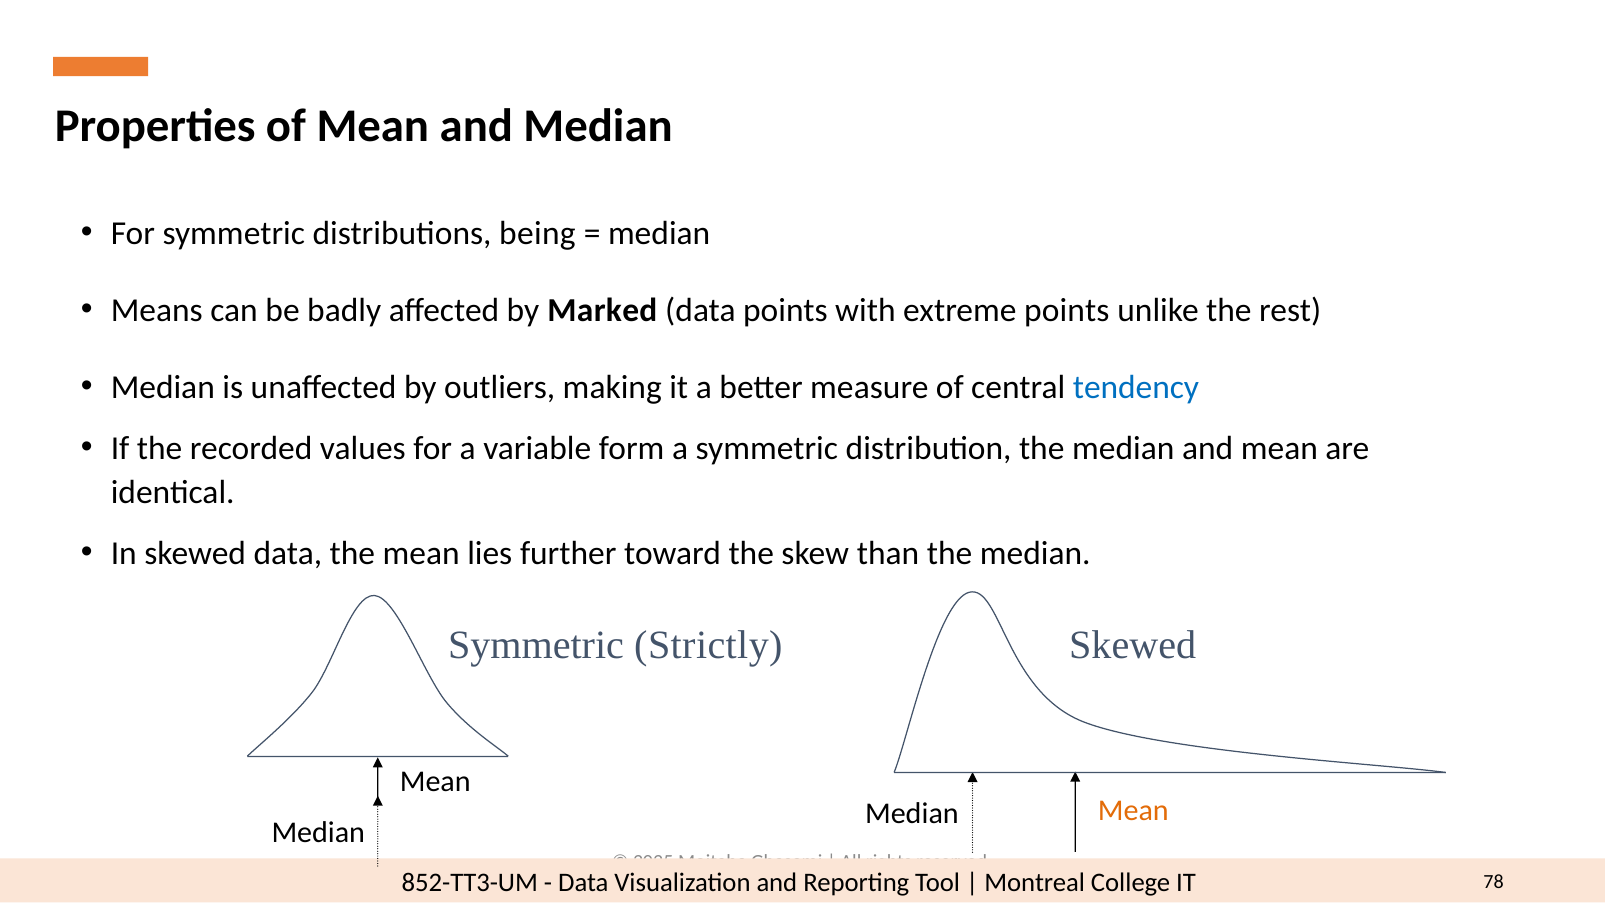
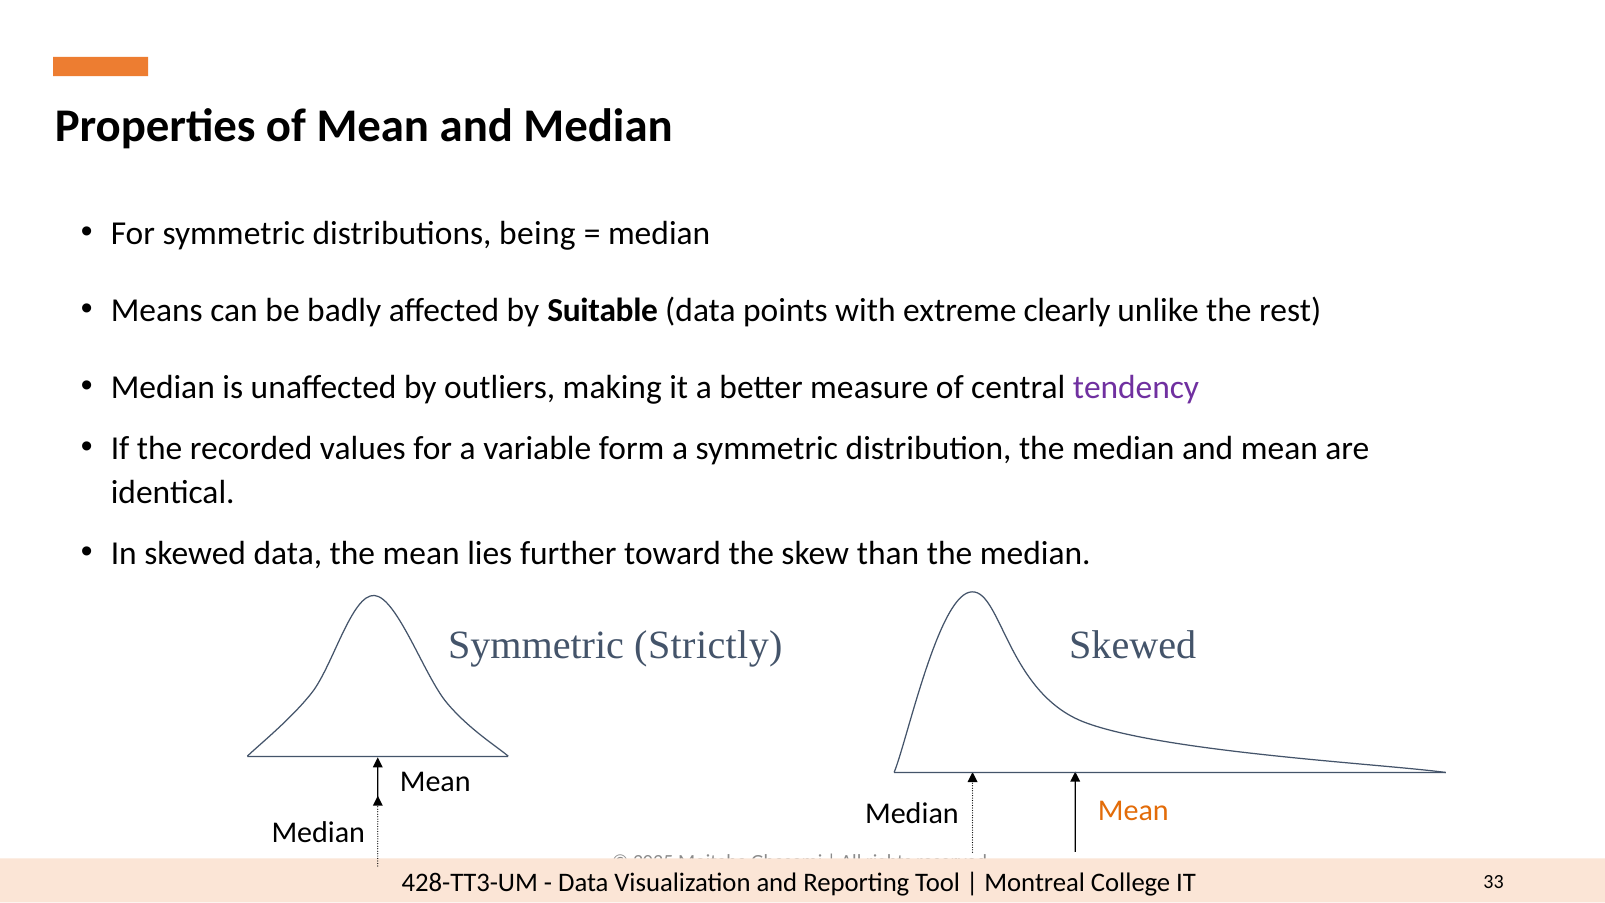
Marked: Marked -> Suitable (603, 310)
extreme points: points -> clearly (1067, 310)
tendency colour: blue -> purple (1136, 387)
852-TT3-UM: 852-TT3-UM -> 428-TT3-UM (470, 882)
78: 78 -> 33 (1494, 882)
